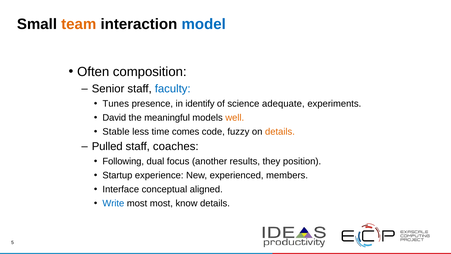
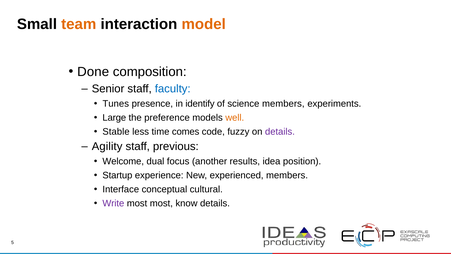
model colour: blue -> orange (204, 24)
Often: Often -> Done (93, 72)
science adequate: adequate -> members (283, 104)
David: David -> Large (114, 118)
meaningful: meaningful -> preference (167, 118)
details colour: orange -> purple (280, 131)
Pulled: Pulled -> Agility (107, 146)
coaches: coaches -> previous (176, 146)
Following: Following -> Welcome (123, 161)
they: they -> idea (271, 161)
aligned: aligned -> cultural (206, 189)
Write colour: blue -> purple (113, 203)
